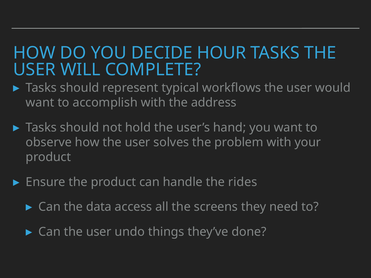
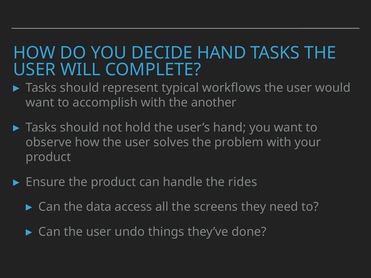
DECIDE HOUR: HOUR -> HAND (222, 53)
address: address -> another (214, 103)
